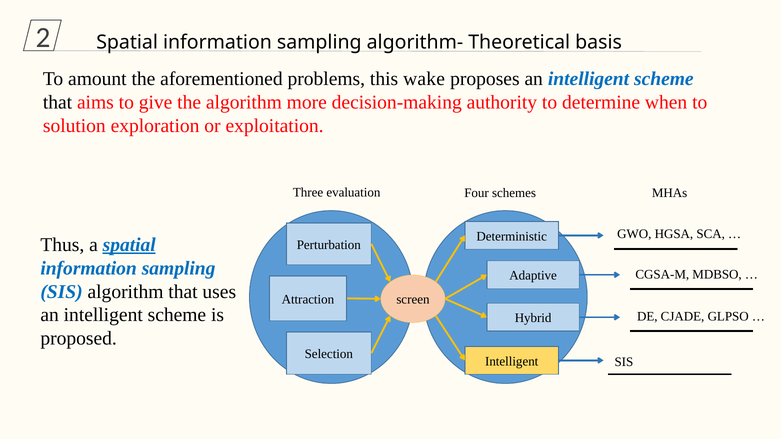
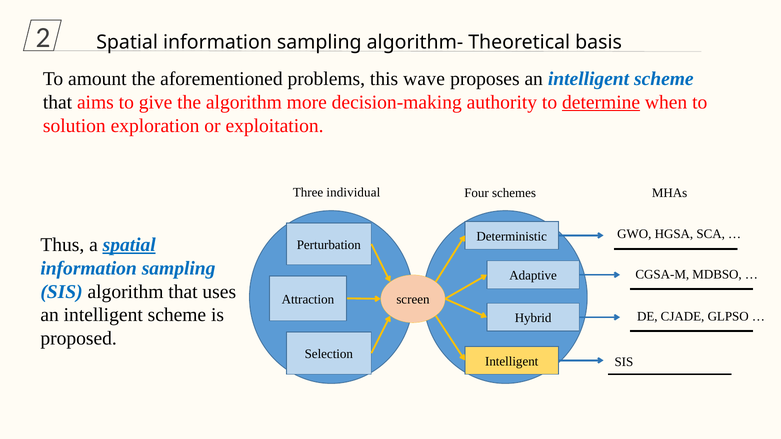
wake: wake -> wave (424, 79)
determine underline: none -> present (601, 102)
evaluation: evaluation -> individual (353, 193)
